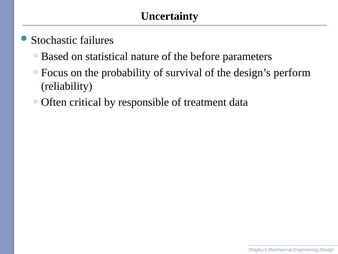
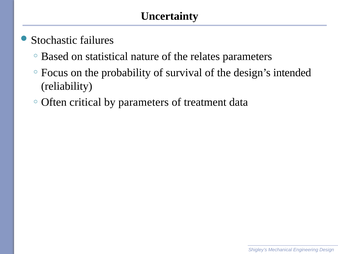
before: before -> relates (205, 56)
perform: perform -> intended (292, 72)
by responsible: responsible -> parameters (144, 102)
